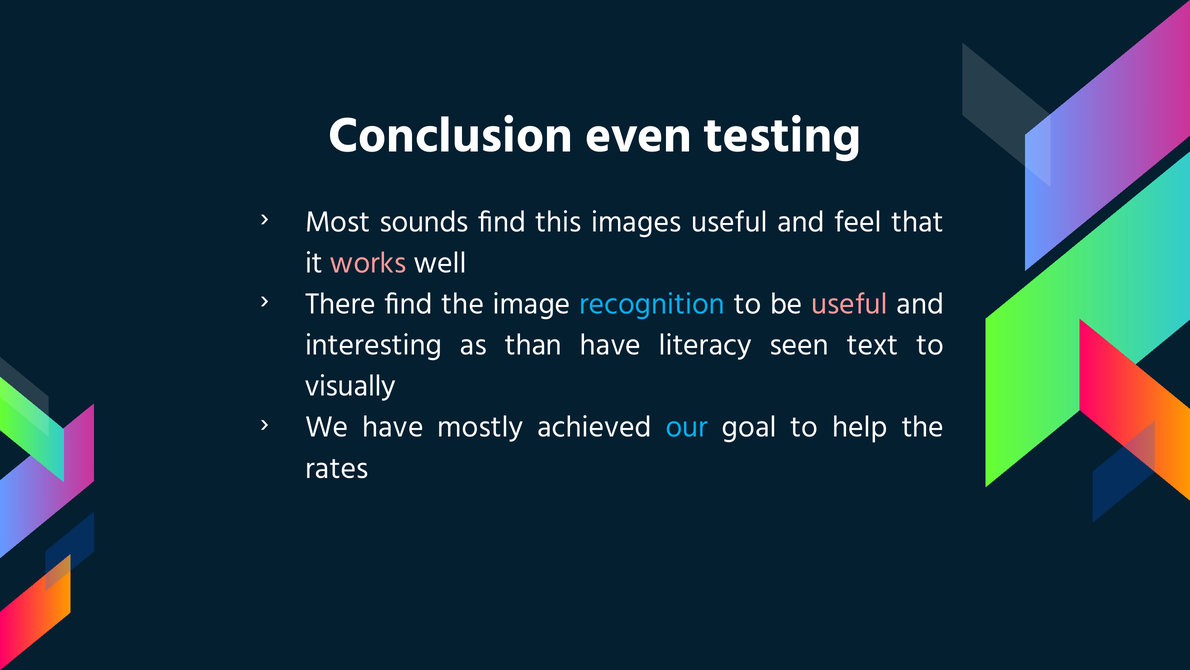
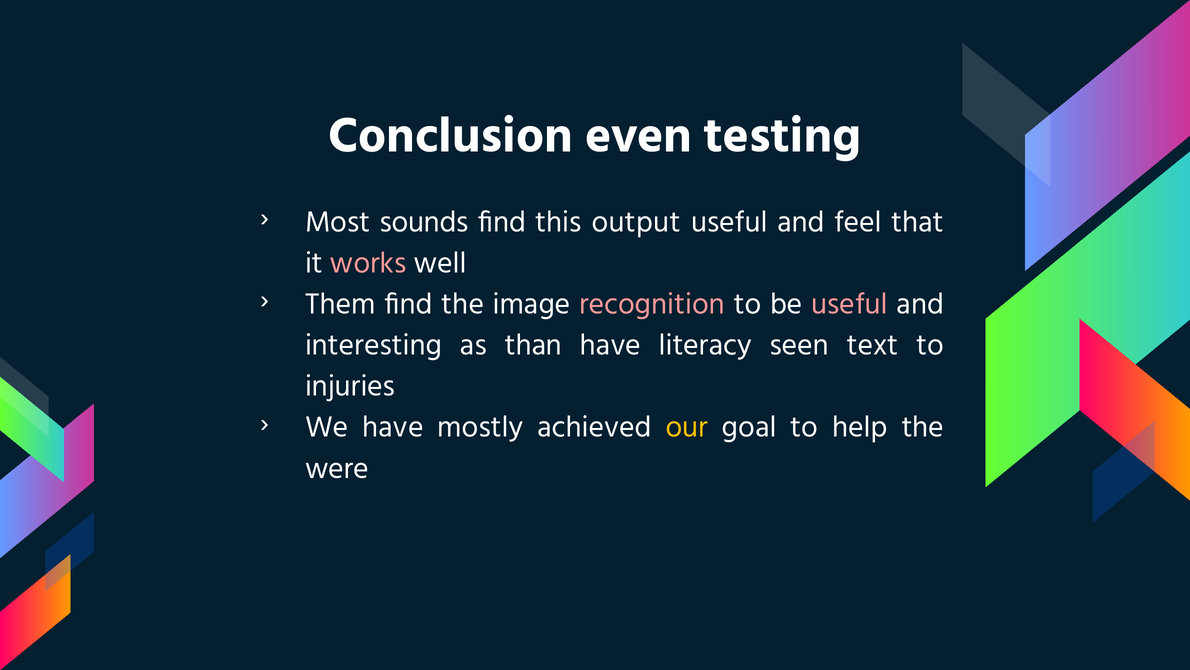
images: images -> output (636, 222)
There: There -> Them (340, 304)
recognition colour: light blue -> pink (652, 304)
visually: visually -> injuries (350, 386)
our colour: light blue -> yellow (687, 427)
rates: rates -> were (337, 468)
